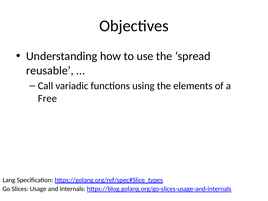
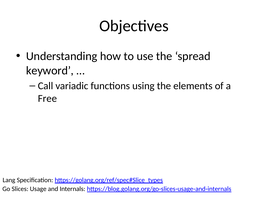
reusable: reusable -> keyword (50, 71)
